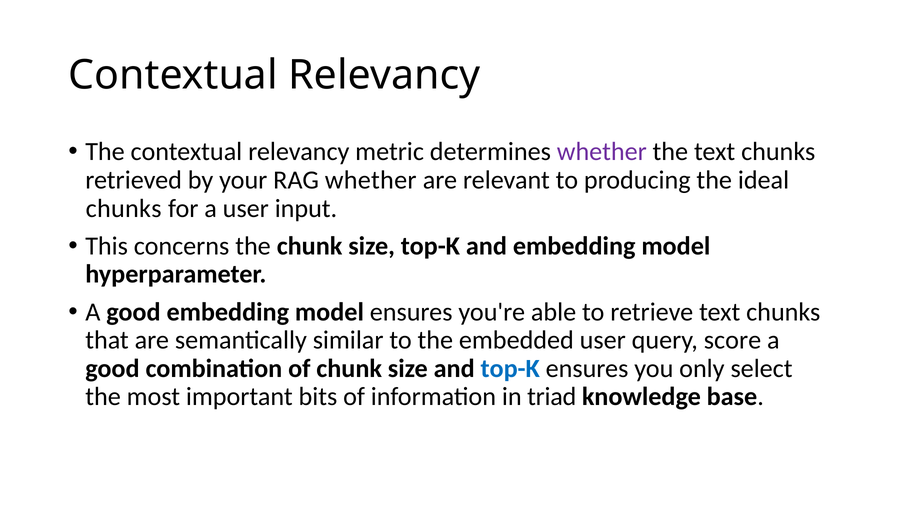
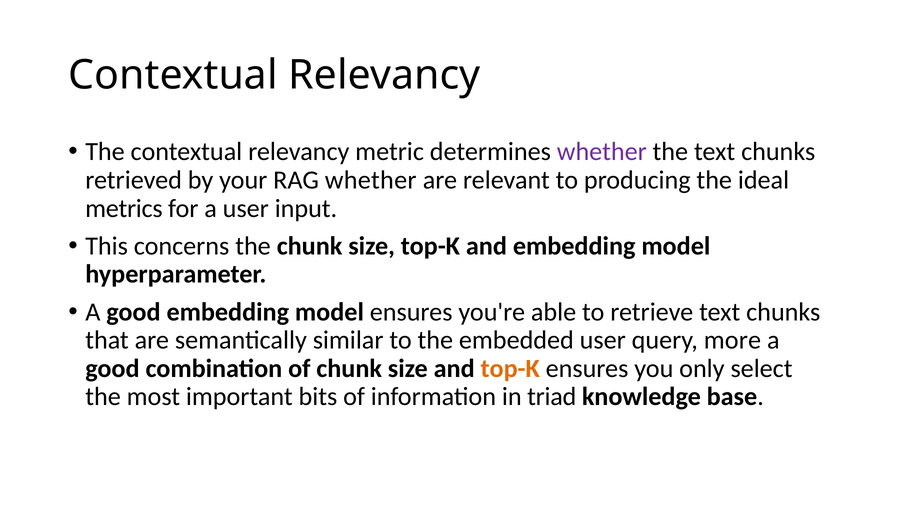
chunks: chunks -> metrics (124, 208)
score: score -> more (732, 340)
top-K colour: blue -> orange (510, 369)
